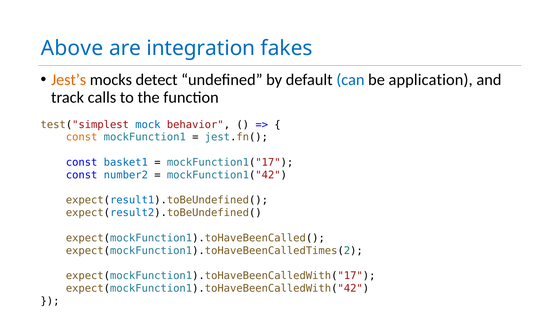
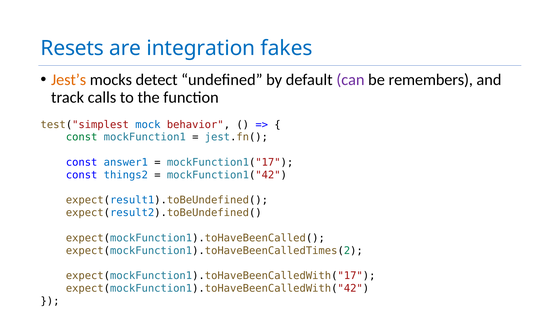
Above: Above -> Resets (72, 48)
can colour: blue -> purple (350, 80)
application: application -> remembers (431, 80)
const colour: orange -> green (82, 137)
basket1: basket1 -> answer1 (126, 162)
number2: number2 -> things2 (126, 175)
